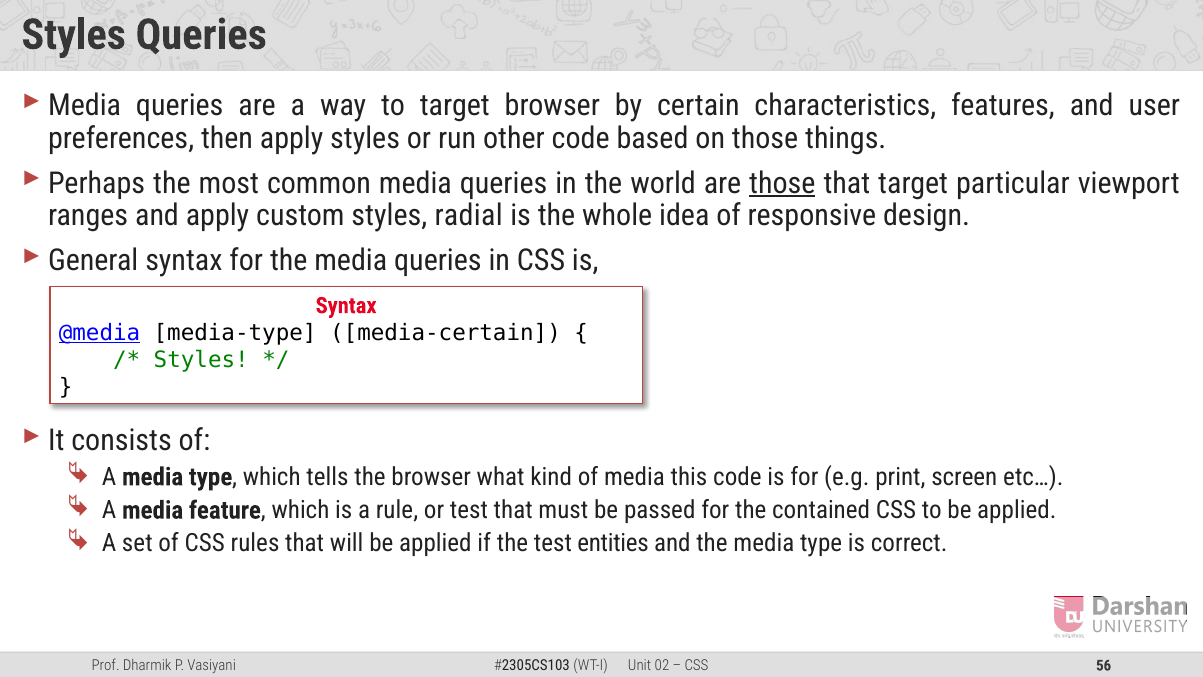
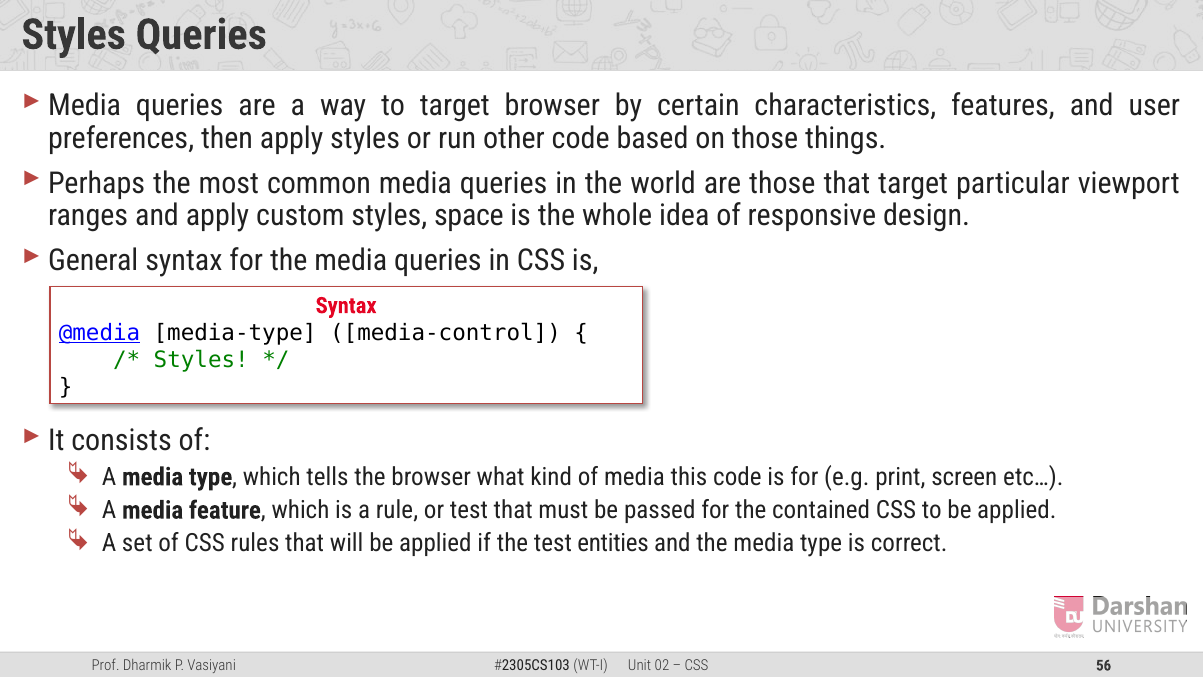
those underline: present -> none (782, 183)
radial: radial -> space (469, 216)
media-certain: media-certain -> media-control (445, 333)
